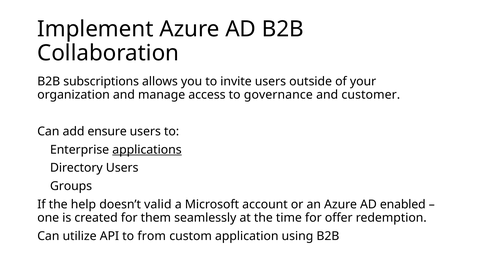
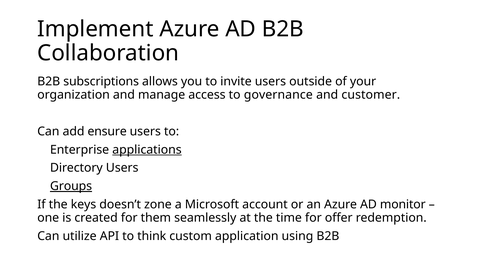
Groups underline: none -> present (71, 186)
help: help -> keys (84, 205)
valid: valid -> zone (158, 205)
enabled: enabled -> monitor (403, 205)
from: from -> think (152, 236)
